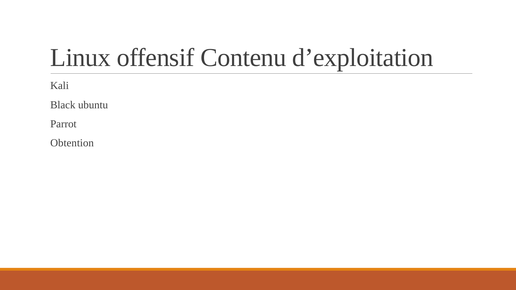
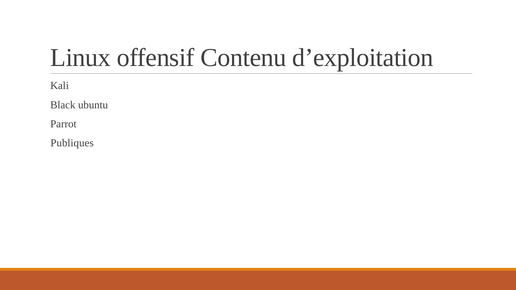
Obtention: Obtention -> Publiques (72, 143)
